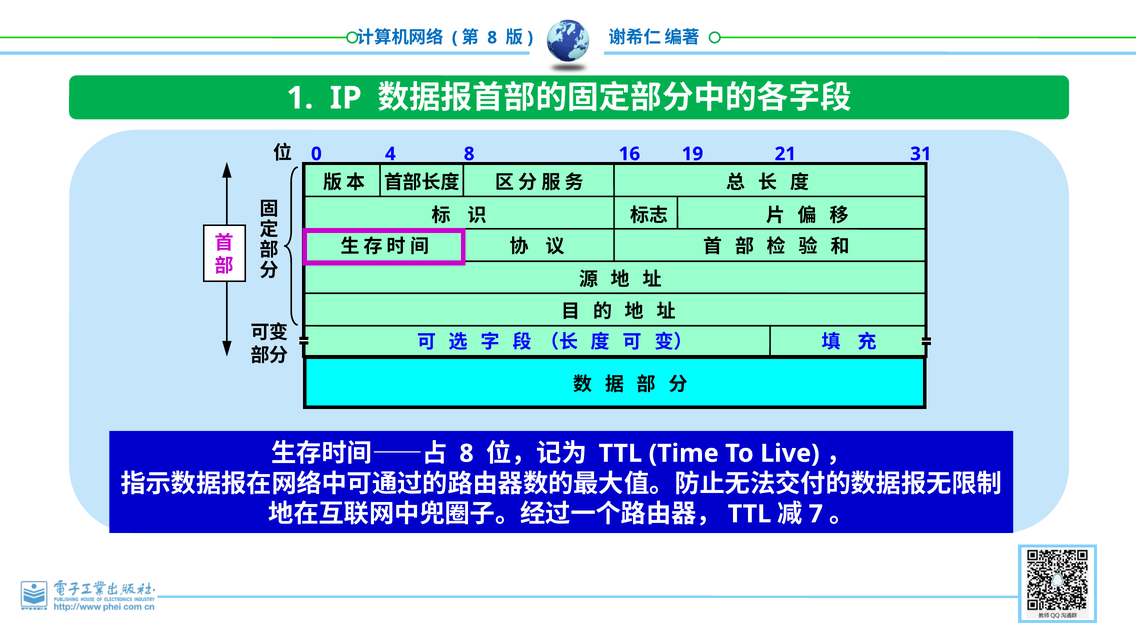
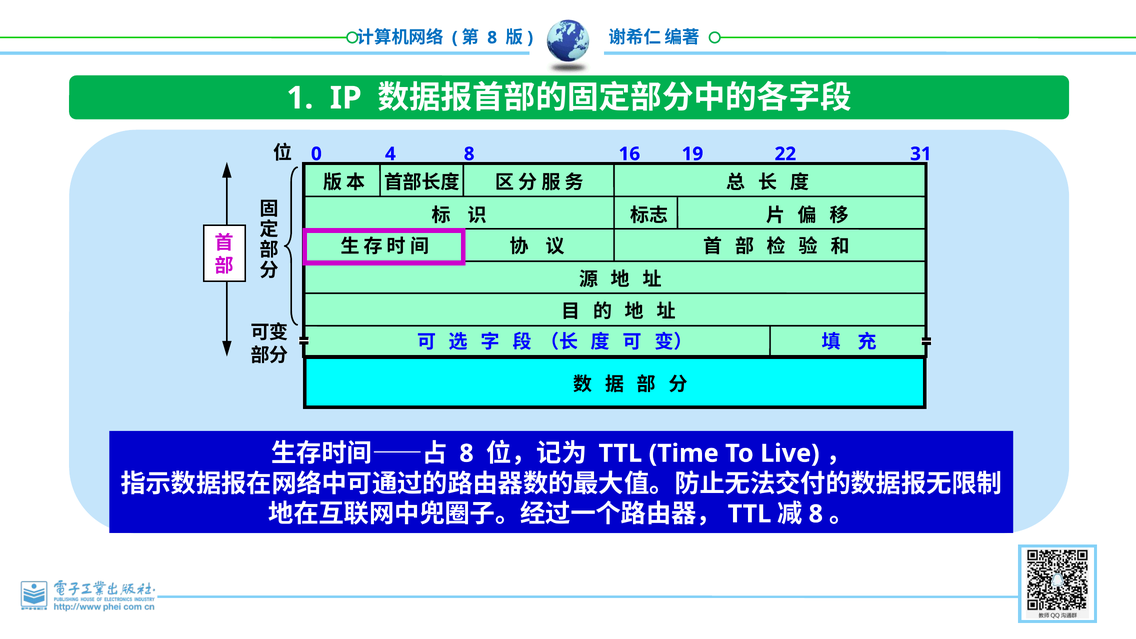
21: 21 -> 22 (785, 154)
7: 7 -> 8 (816, 514)
